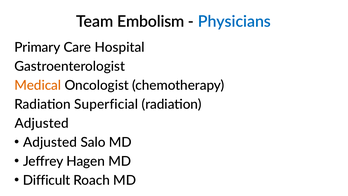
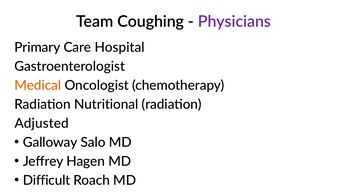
Embolism: Embolism -> Coughing (151, 22)
Physicians colour: blue -> purple (234, 22)
Superficial: Superficial -> Nutritional (106, 104)
Adjusted: Adjusted -> Galloway (50, 142)
